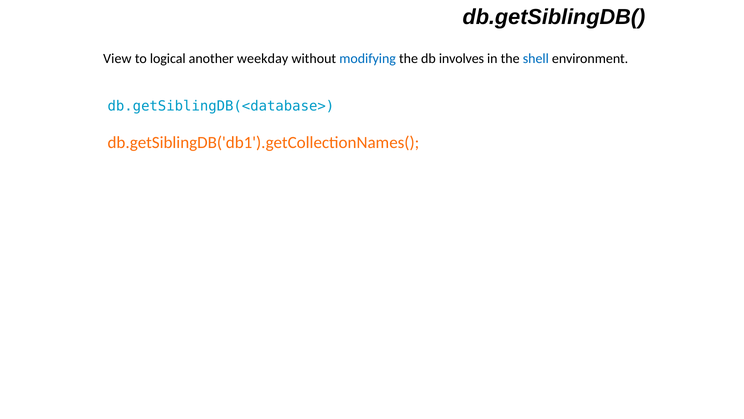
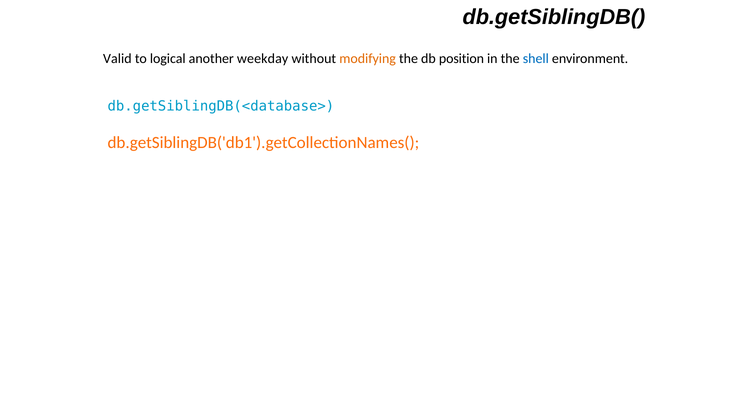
View: View -> Valid (117, 59)
modifying colour: blue -> orange (368, 59)
involves: involves -> position (461, 59)
